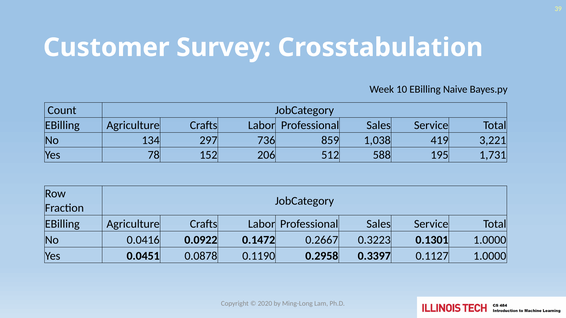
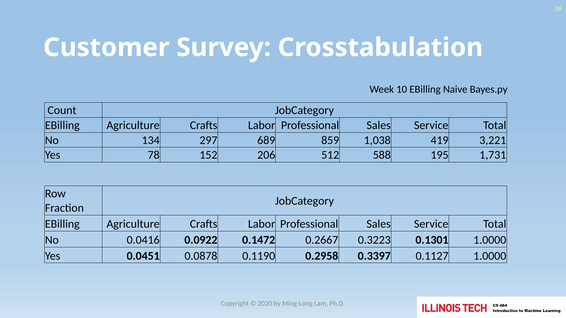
736: 736 -> 689 (266, 140)
